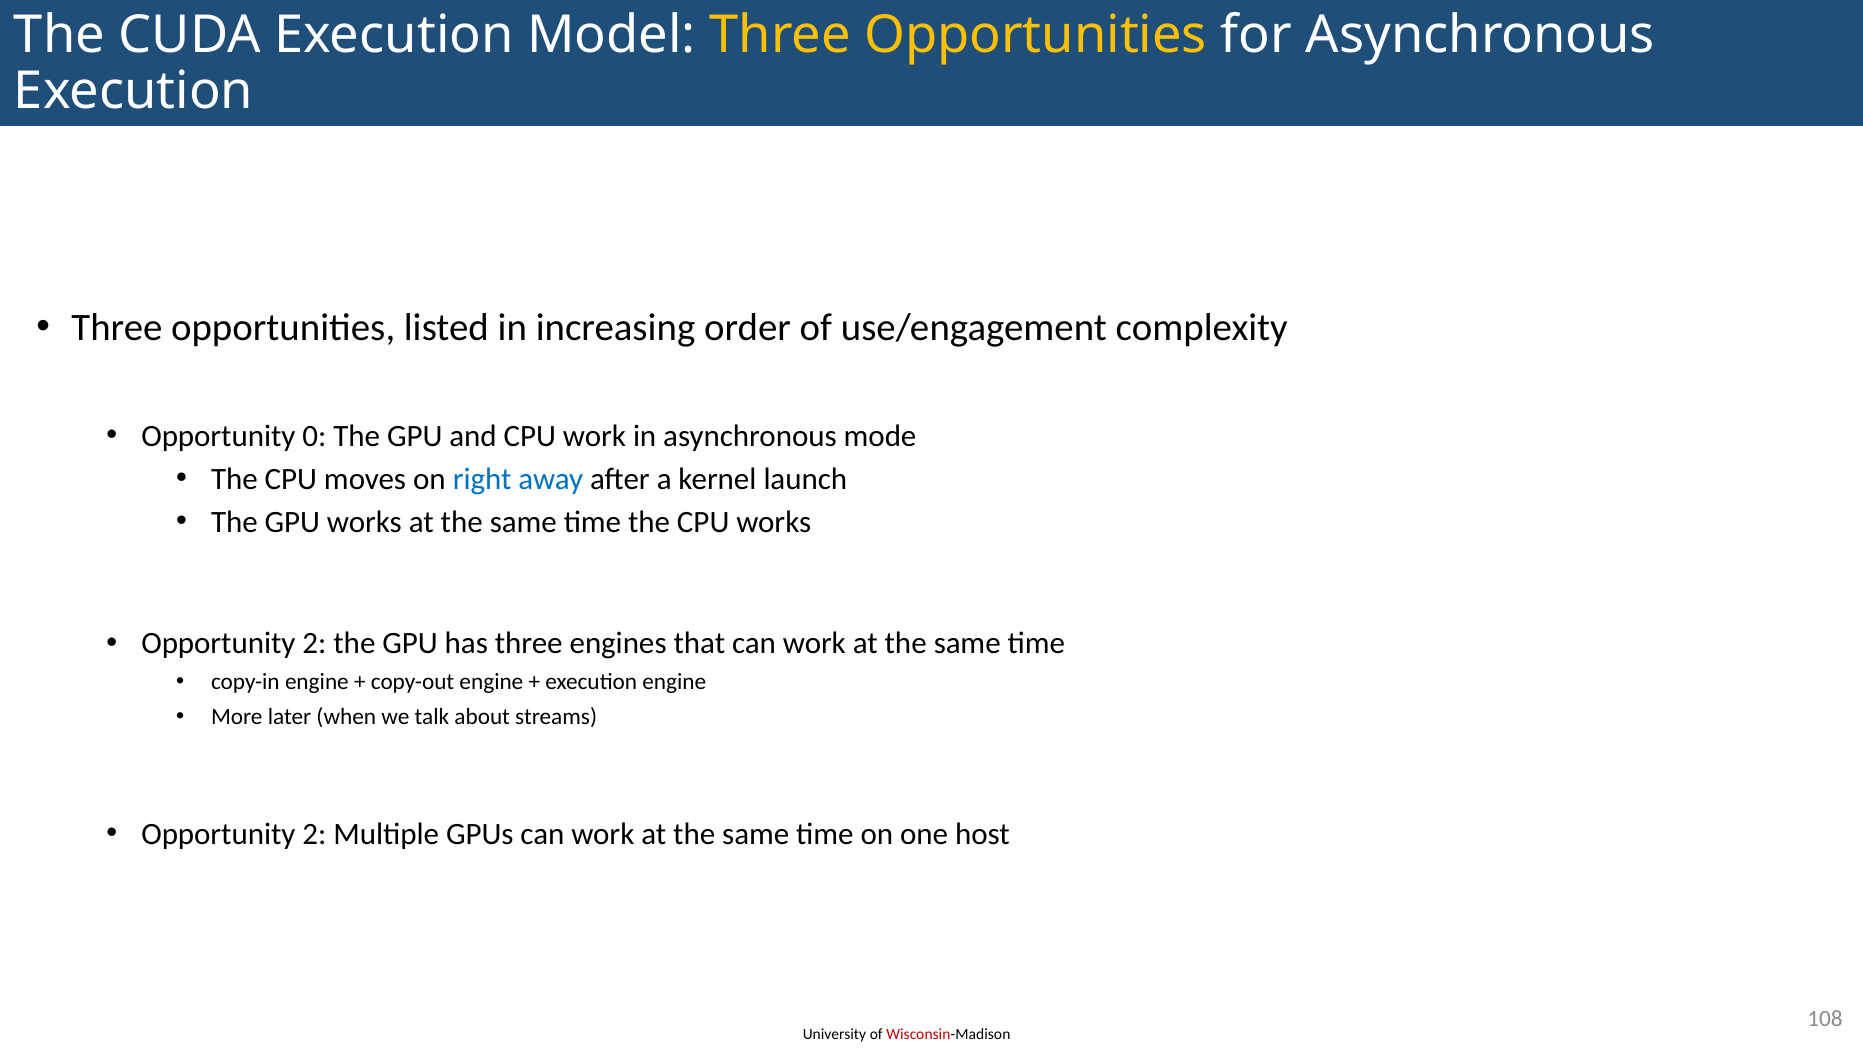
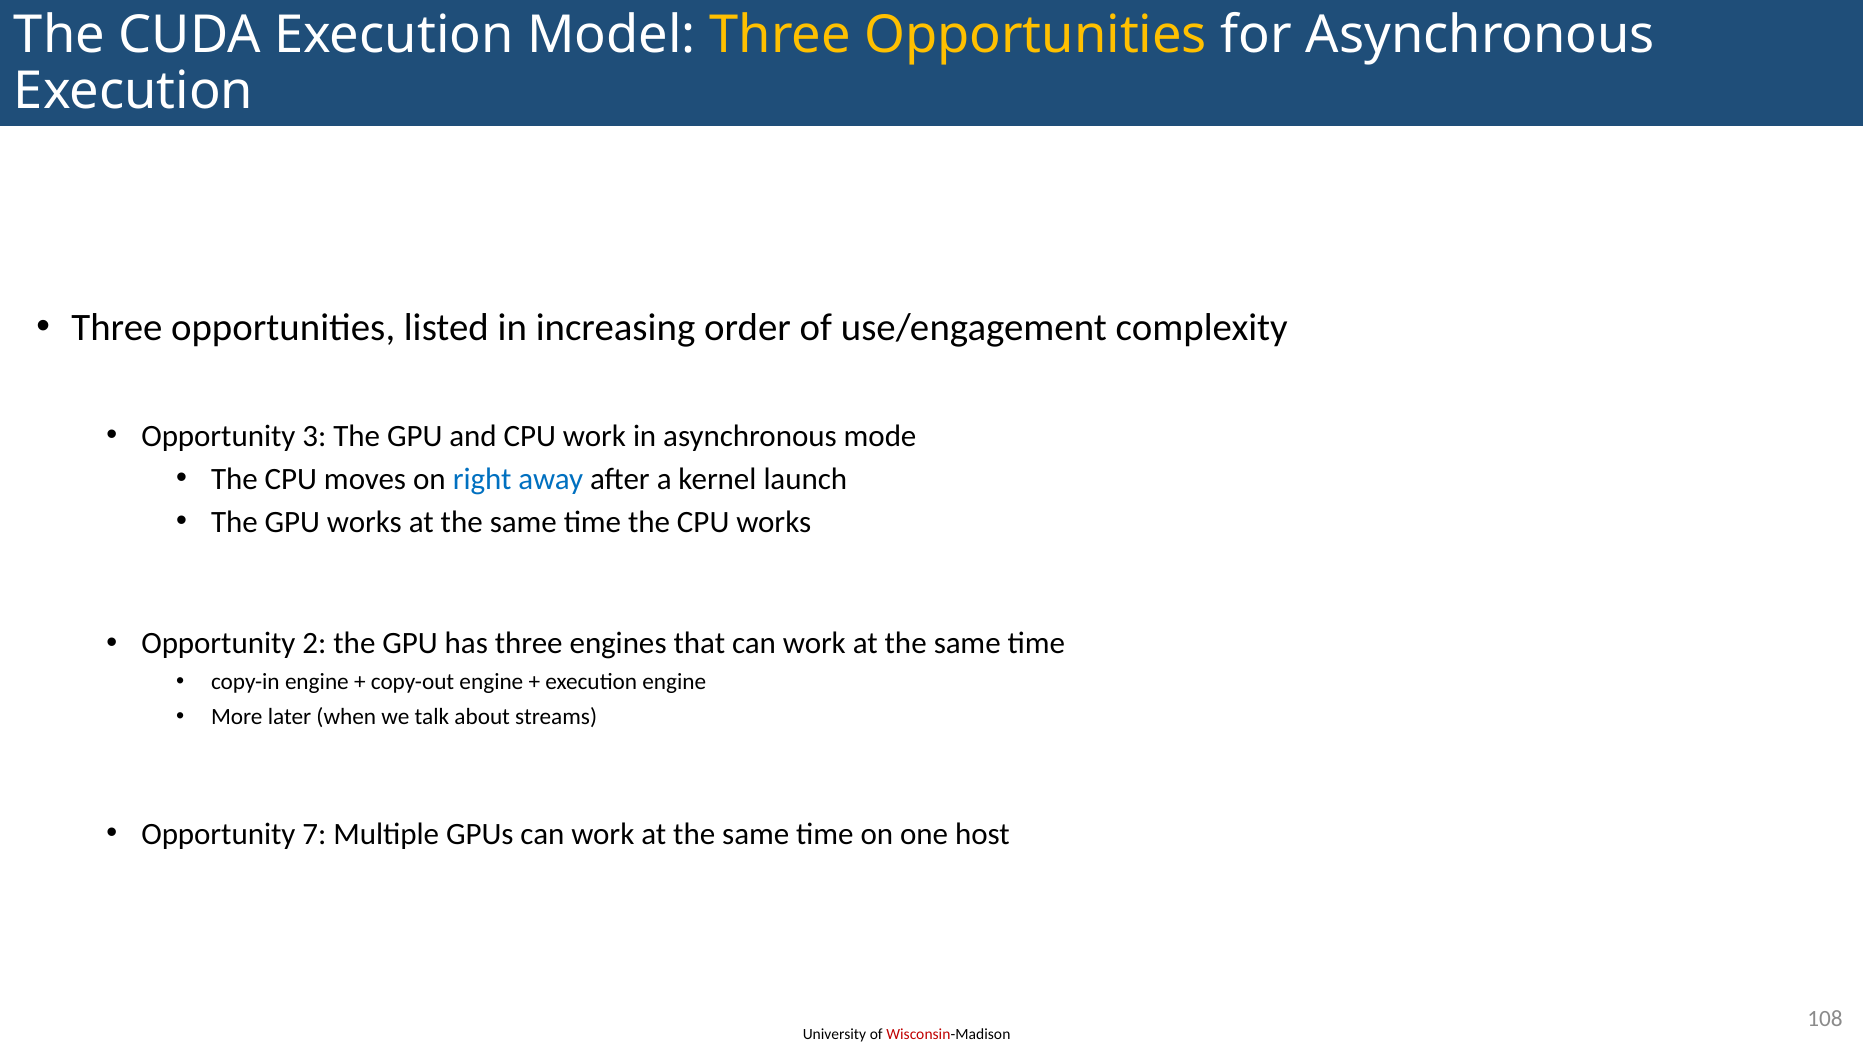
0: 0 -> 3 (314, 436)
2: 2 -> 7 (314, 834)
